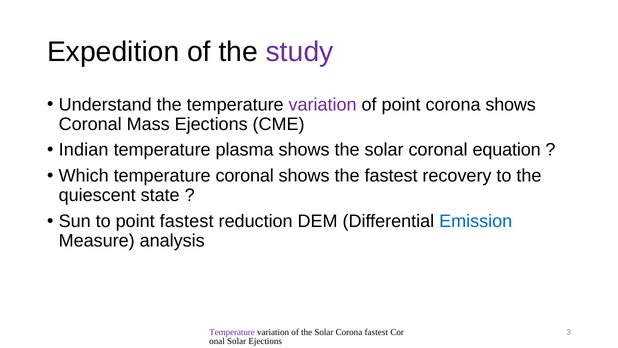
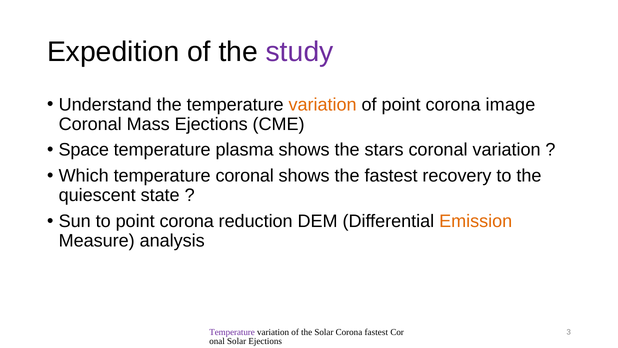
variation colour: purple -> orange (323, 105)
corona shows: shows -> image (510, 105)
Indian: Indian -> Space (84, 150)
shows the solar: solar -> stars (384, 150)
coronal equation: equation -> variation (507, 150)
to point fastest: fastest -> corona (187, 221)
Emission colour: blue -> orange (476, 221)
